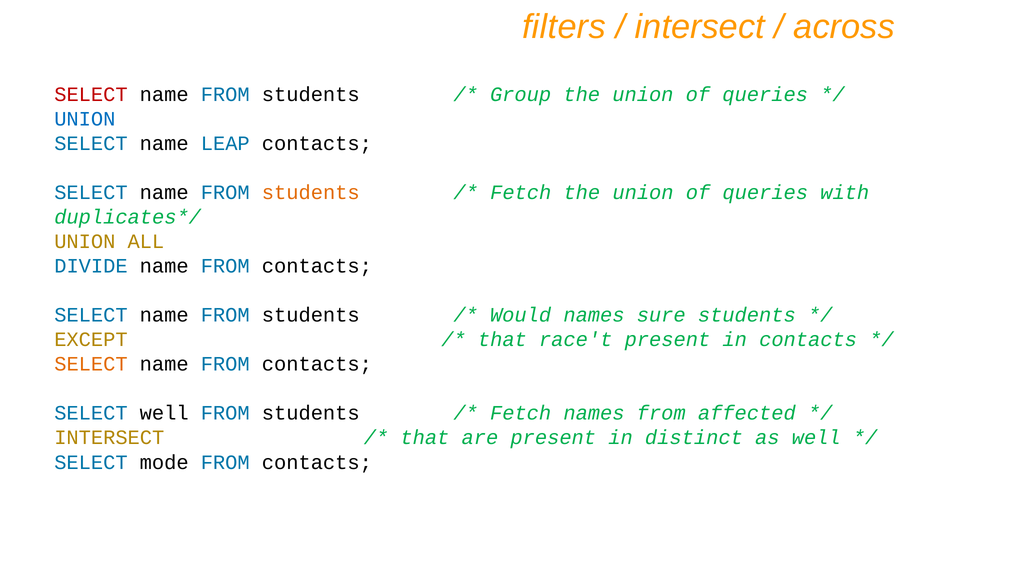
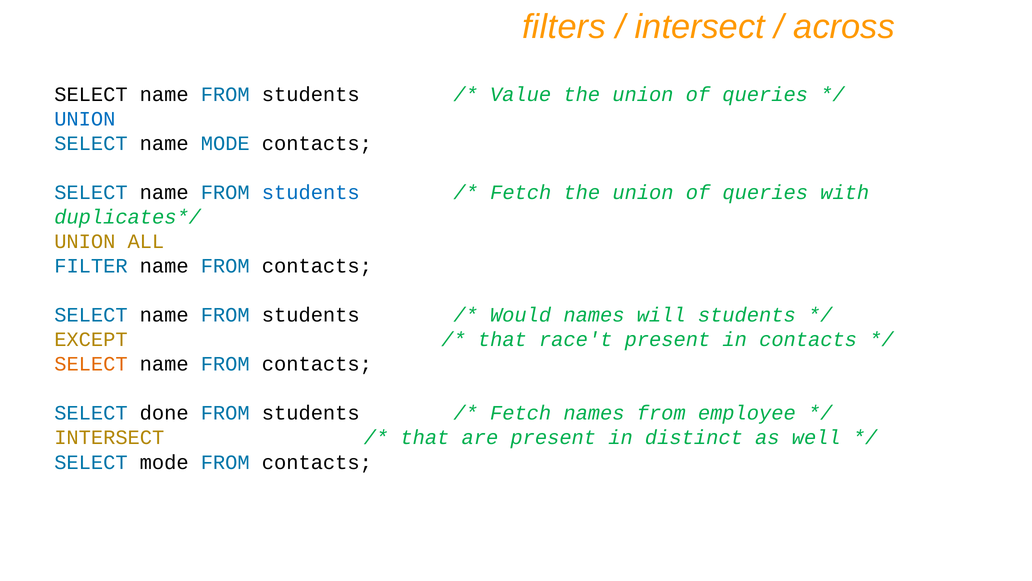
SELECT colour: red -> black (91, 94)
Group: Group -> Value (521, 94)
name LEAP: LEAP -> MODE (225, 143)
students colour: orange -> blue (311, 192)
DIVIDE: DIVIDE -> FILTER (91, 266)
sure: sure -> will (661, 315)
SELECT well: well -> done (164, 413)
affected: affected -> employee (747, 413)
